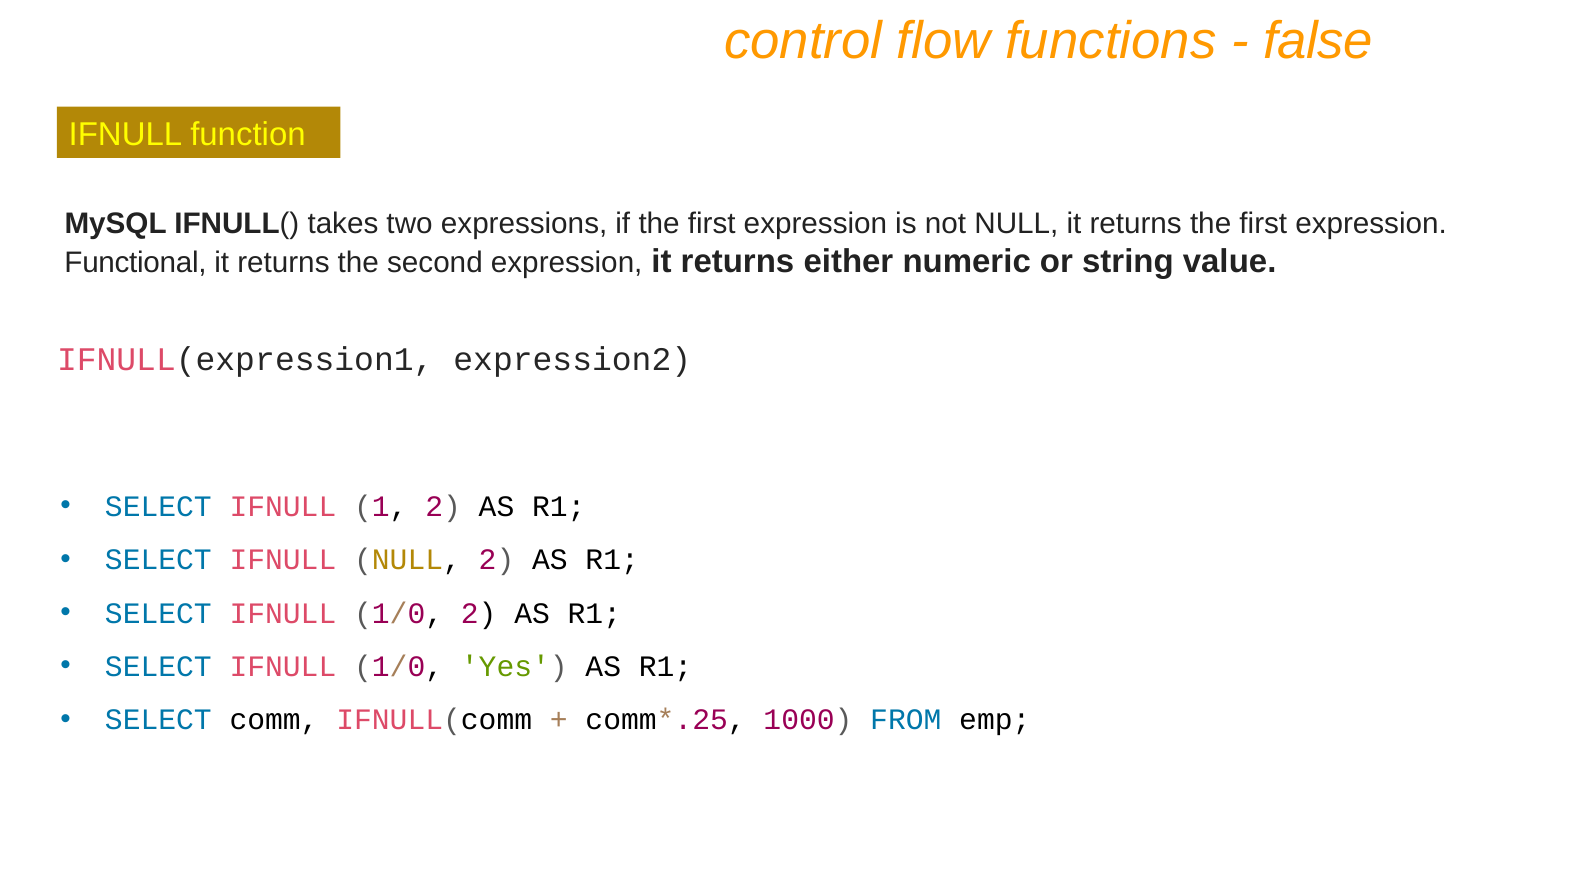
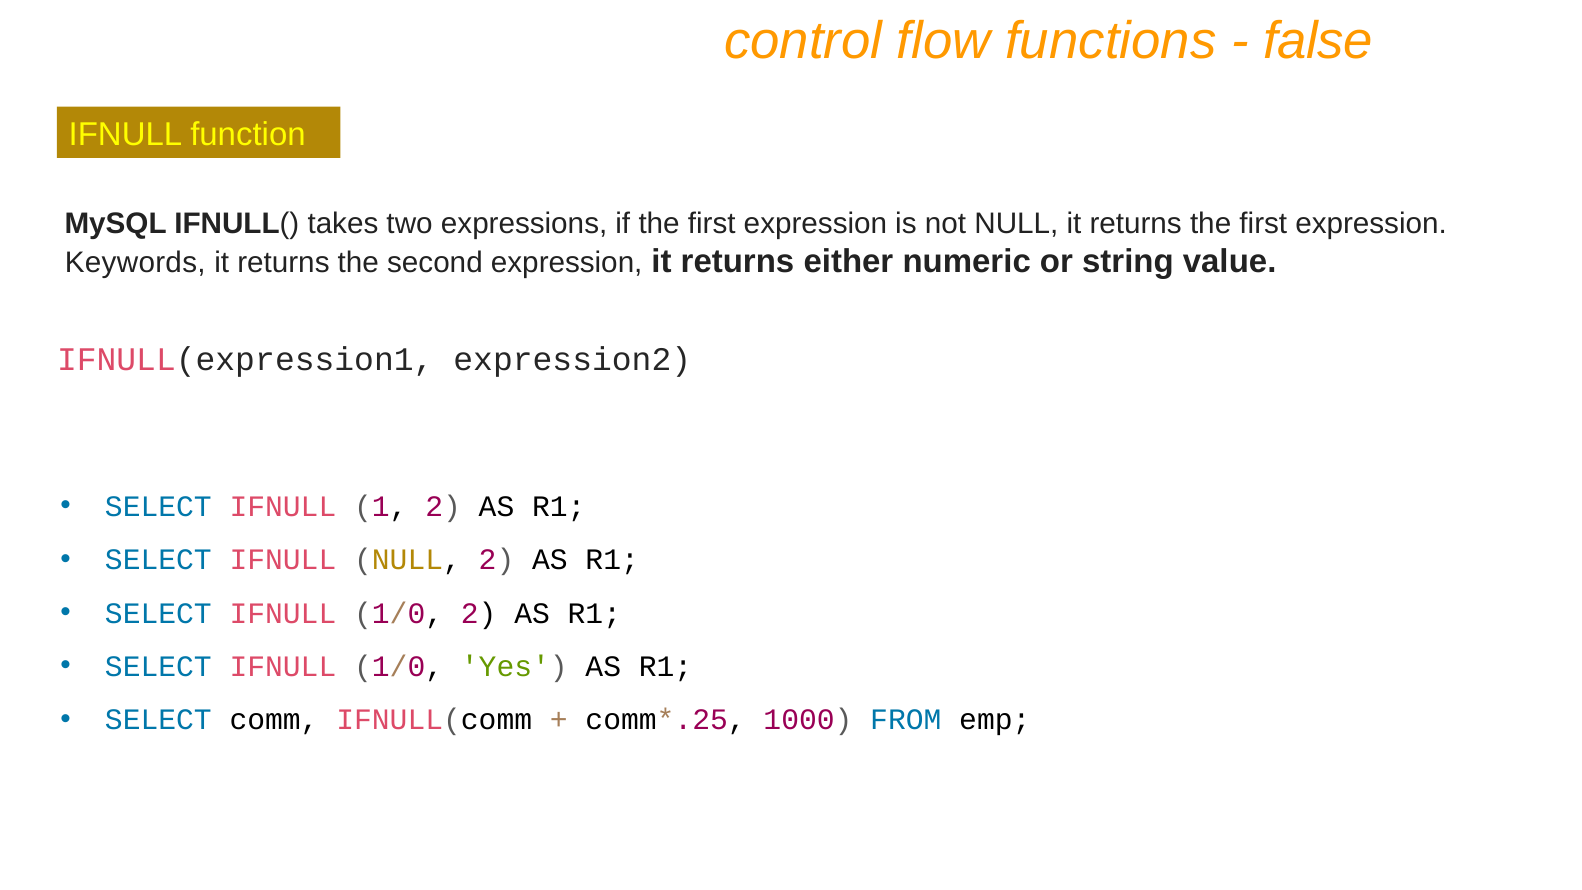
Functional: Functional -> Keywords (135, 263)
